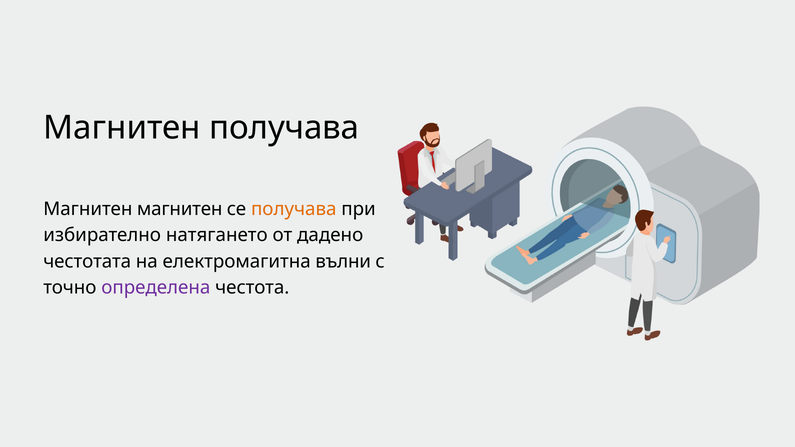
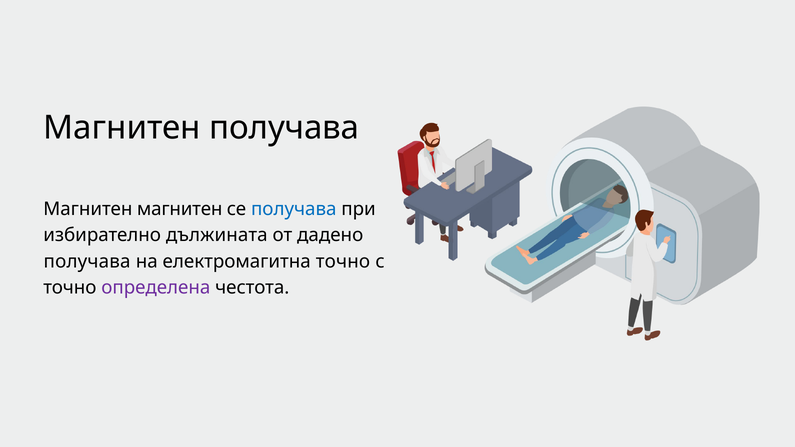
получава colour: orange -> blue (294, 209)
натягането: натягането -> дължината (217, 235)
честотата: честотата -> получава (87, 262)
електромагитна вълни: вълни -> точно (343, 262)
